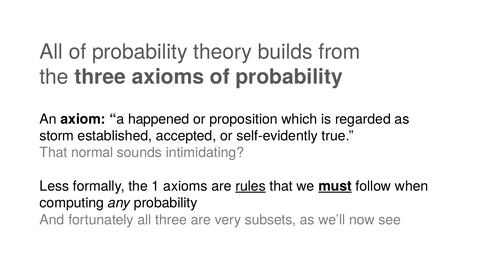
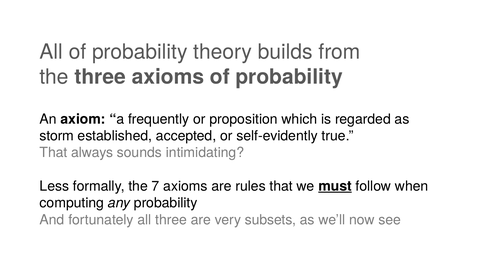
happened: happened -> frequently (159, 119)
normal: normal -> always (92, 153)
1: 1 -> 7 (156, 186)
rules underline: present -> none (251, 186)
